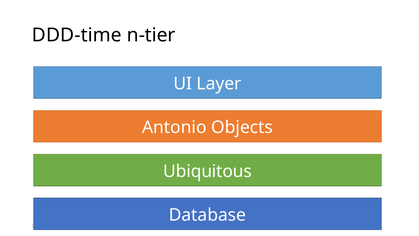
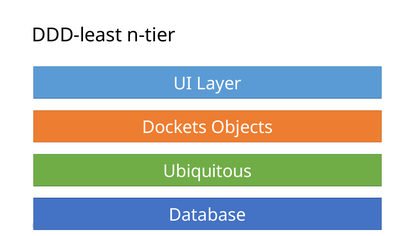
DDD-time: DDD-time -> DDD-least (77, 35)
Antonio: Antonio -> Dockets (174, 127)
